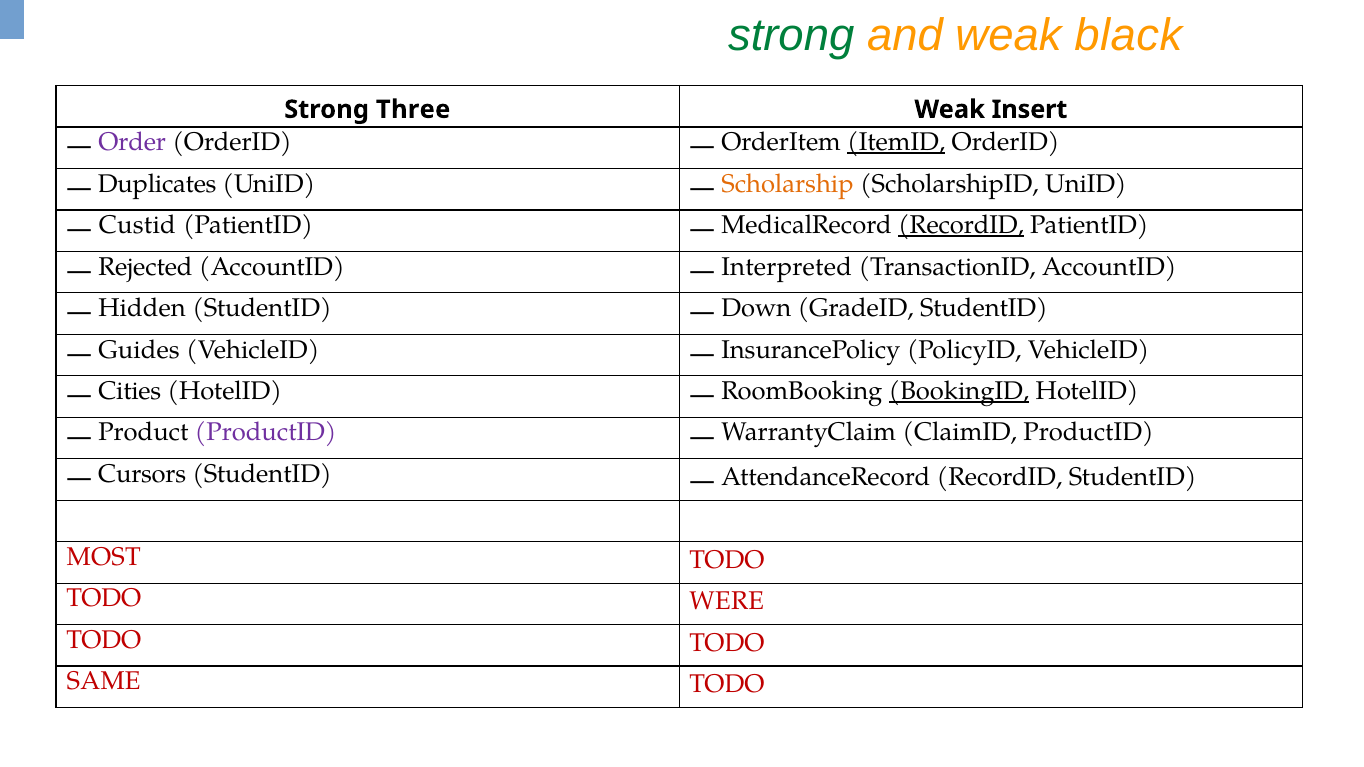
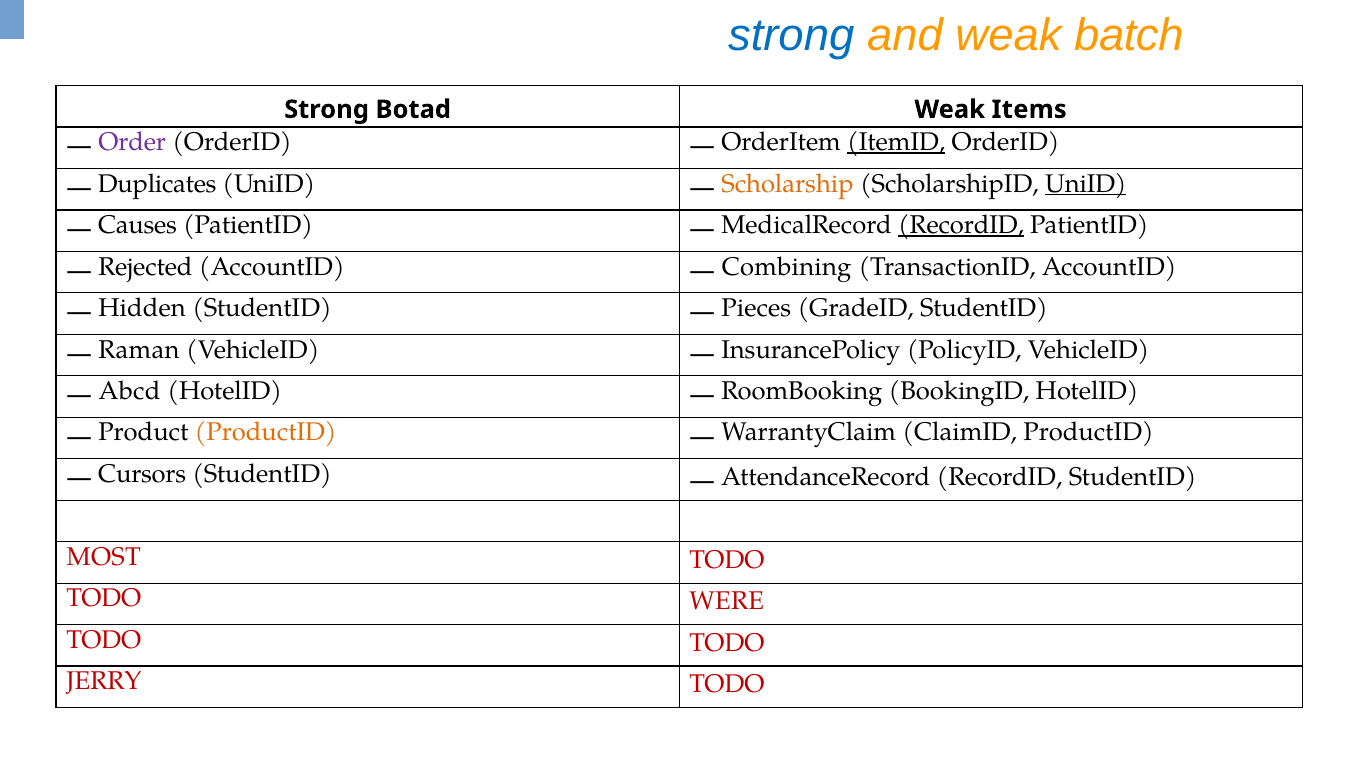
strong colour: green -> blue (791, 35)
black: black -> batch (1129, 35)
Three: Three -> Botad (413, 109)
Insert: Insert -> Items (1029, 109)
UniID underline: none -> present (1086, 184)
Custid: Custid -> Causes (138, 225)
Interpreted: Interpreted -> Combining (787, 267)
Down: Down -> Pieces (756, 308)
Guides: Guides -> Raman (139, 350)
Cities: Cities -> Abcd (130, 391)
BookingID underline: present -> none (959, 391)
ProductID colour: purple -> orange (266, 433)
SAME: SAME -> JERRY (104, 682)
